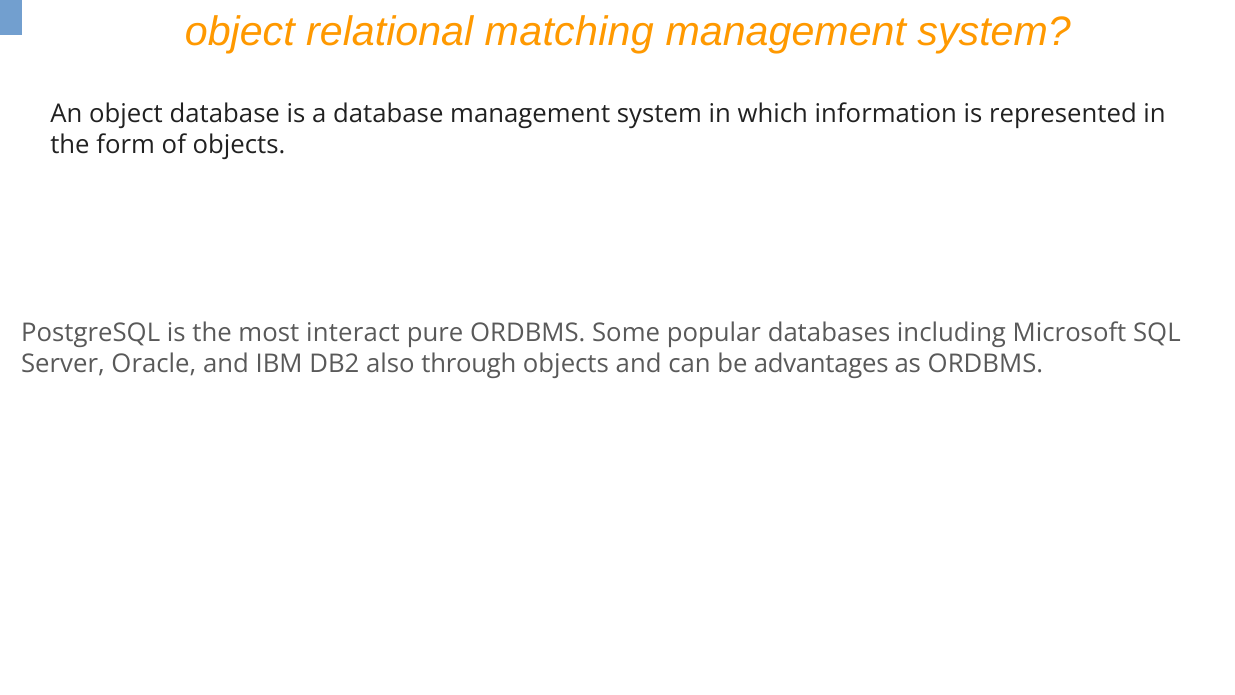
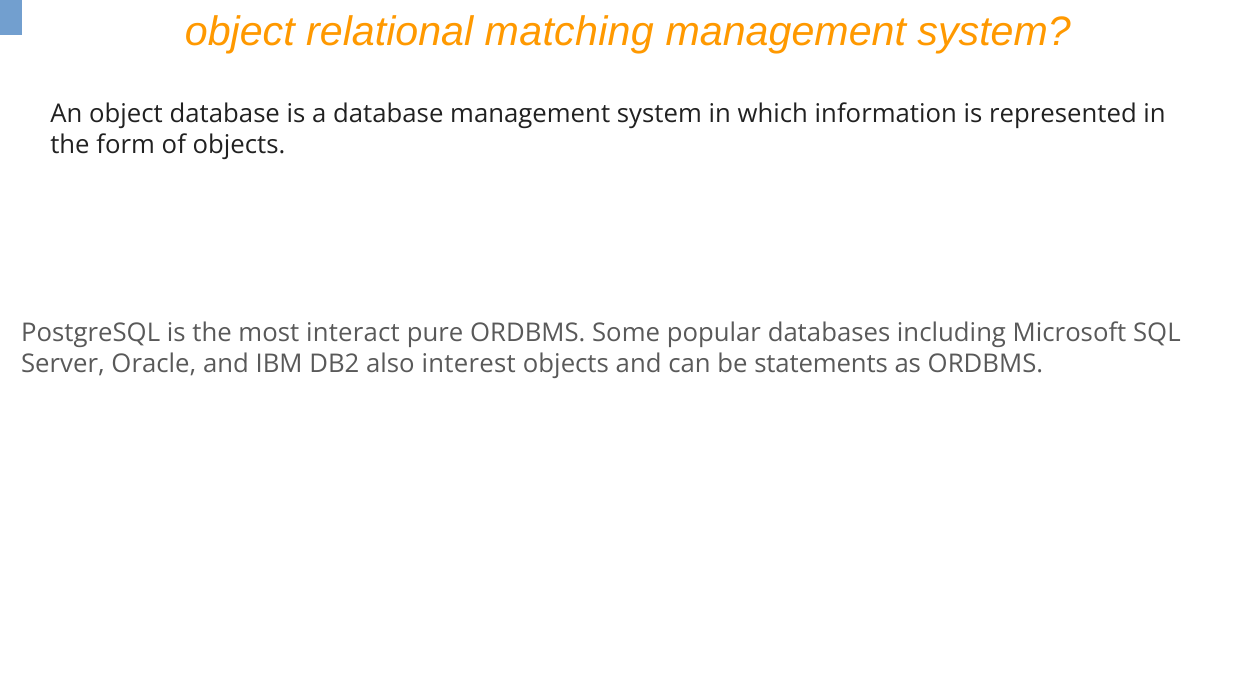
through: through -> interest (469, 364)
advantages: advantages -> statements (821, 364)
